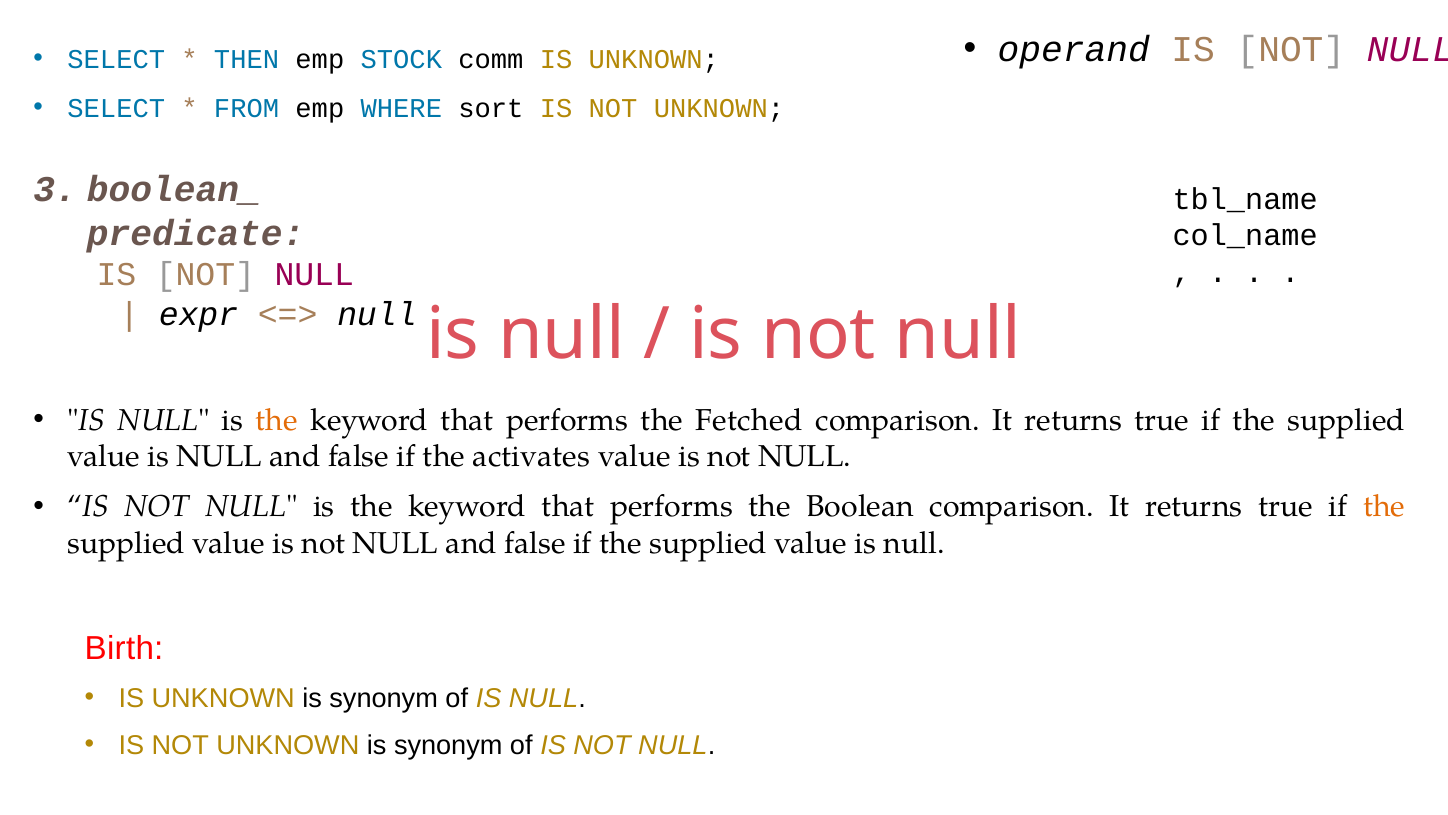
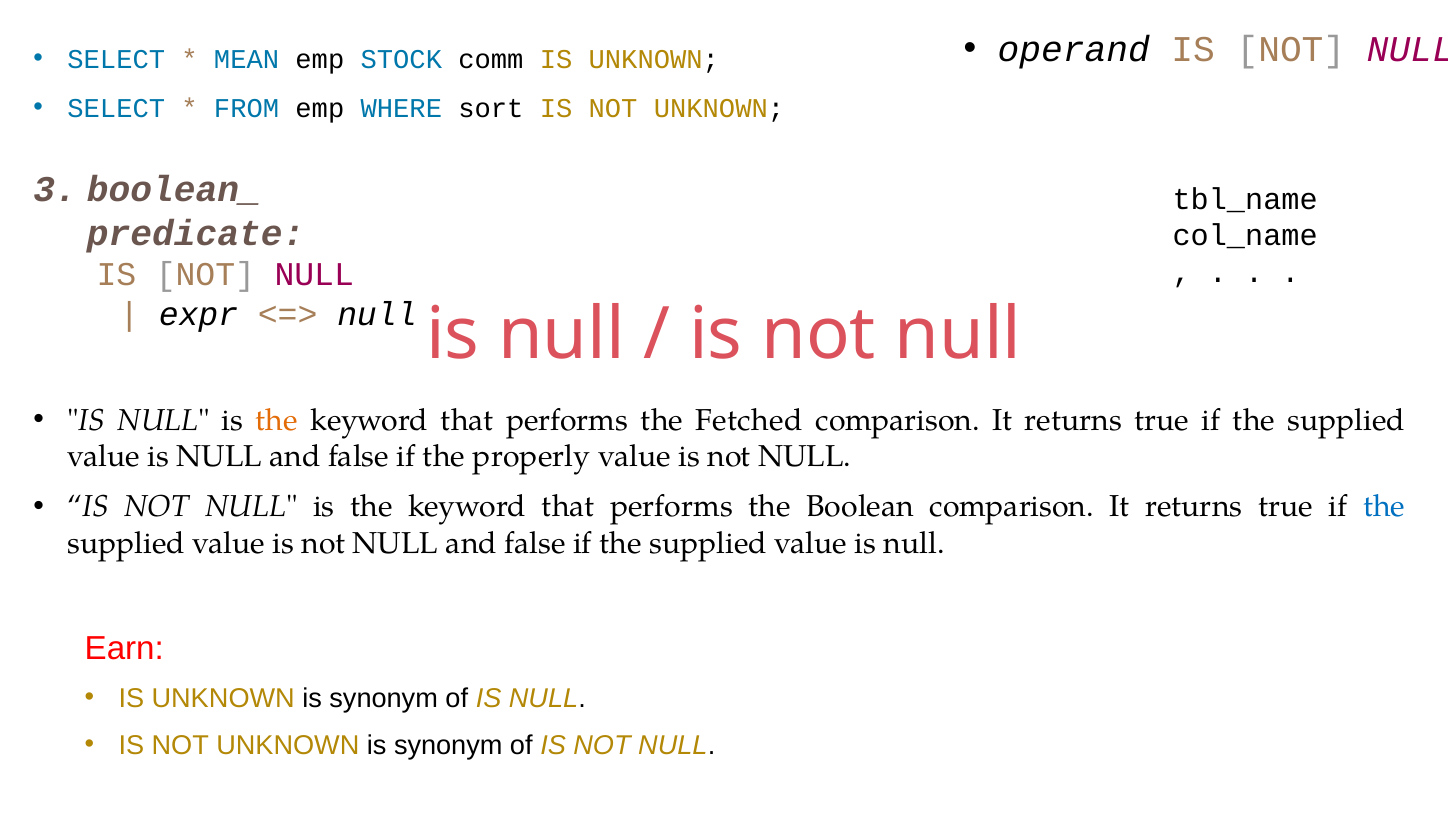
THEN: THEN -> MEAN (247, 59)
activates: activates -> properly (532, 456)
the colour: orange -> blue (1384, 507)
Birth: Birth -> Earn (124, 648)
